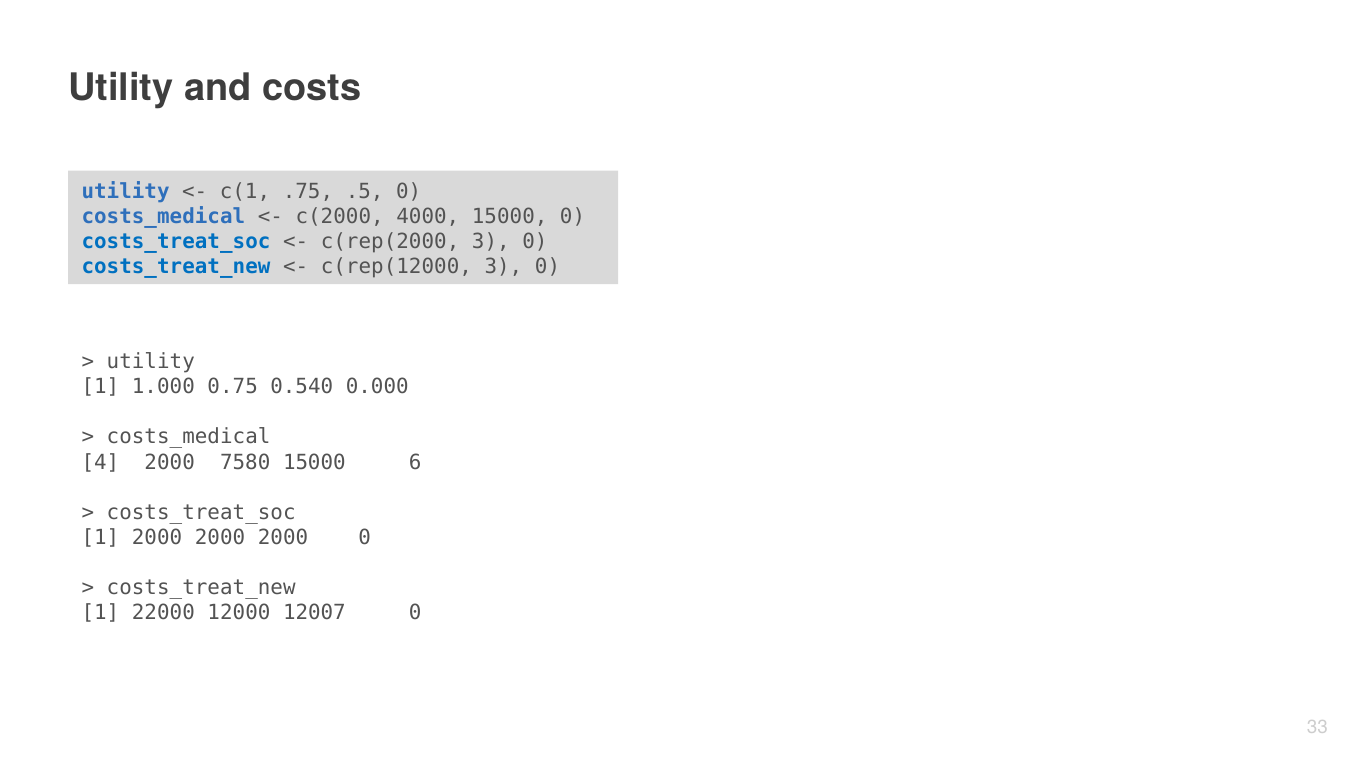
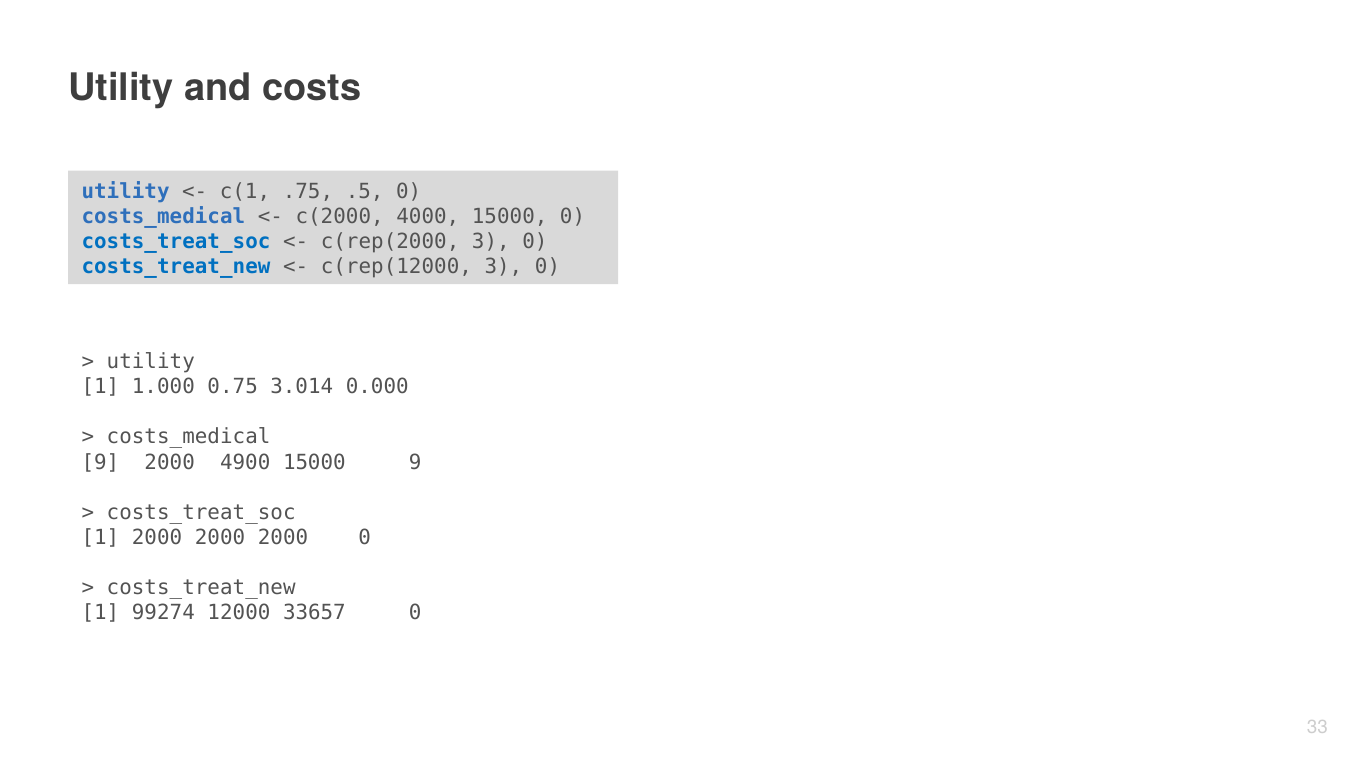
0.540: 0.540 -> 3.014 (302, 387)
4: 4 -> 9 (100, 462)
7580: 7580 -> 4900 (245, 462)
15000 6: 6 -> 9 (415, 462)
22000: 22000 -> 99274 (163, 612)
12007: 12007 -> 33657 (314, 612)
